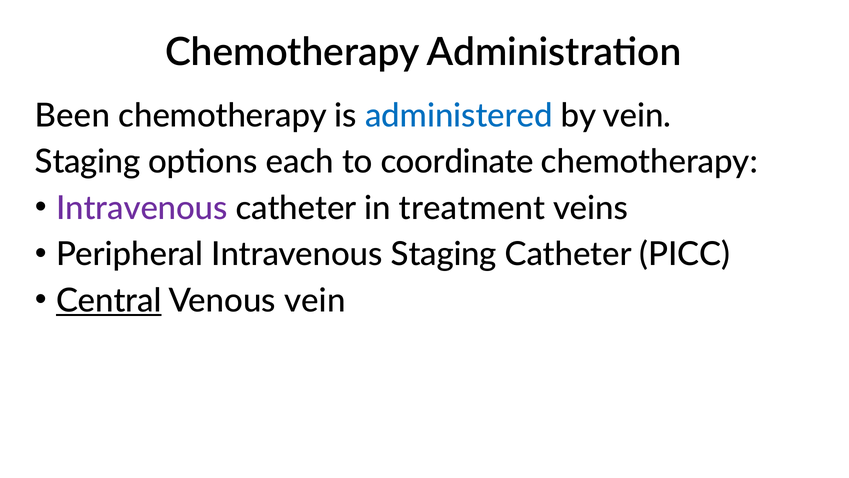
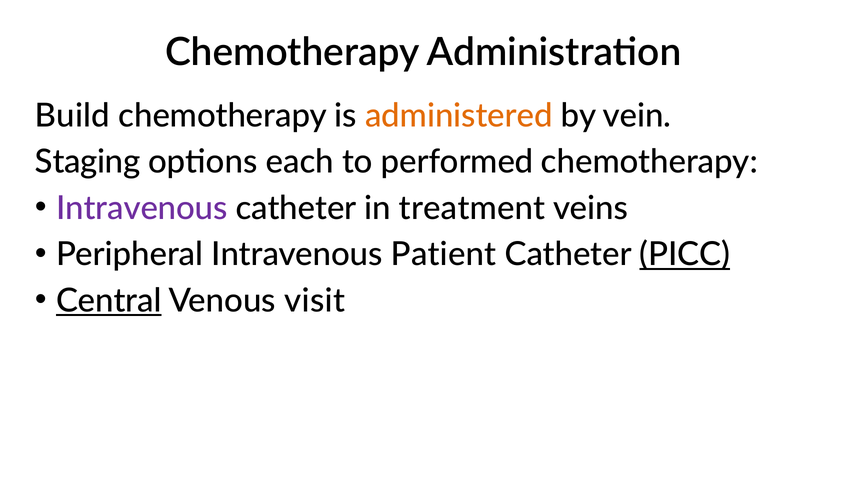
Been: Been -> Build (72, 116)
administered colour: blue -> orange (459, 116)
coordinate: coordinate -> performed (457, 162)
Intravenous Staging: Staging -> Patient (444, 254)
PICC underline: none -> present (685, 254)
Venous vein: vein -> visit (315, 301)
